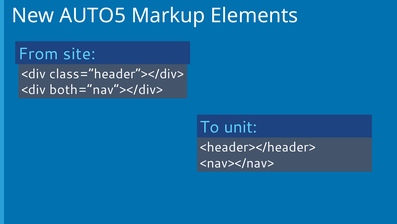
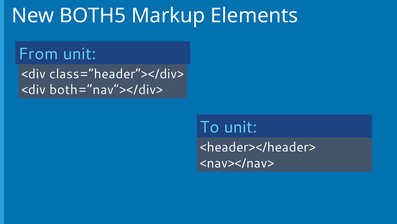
AUTO5: AUTO5 -> BOTH5 (93, 16)
From site: site -> unit (80, 54)
